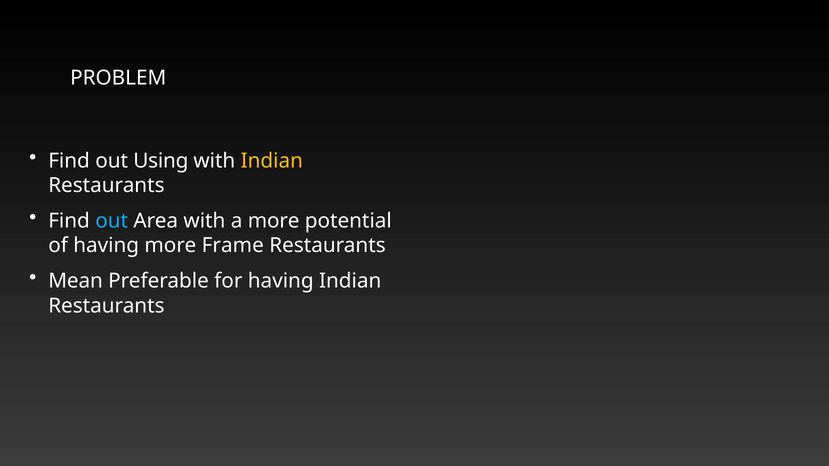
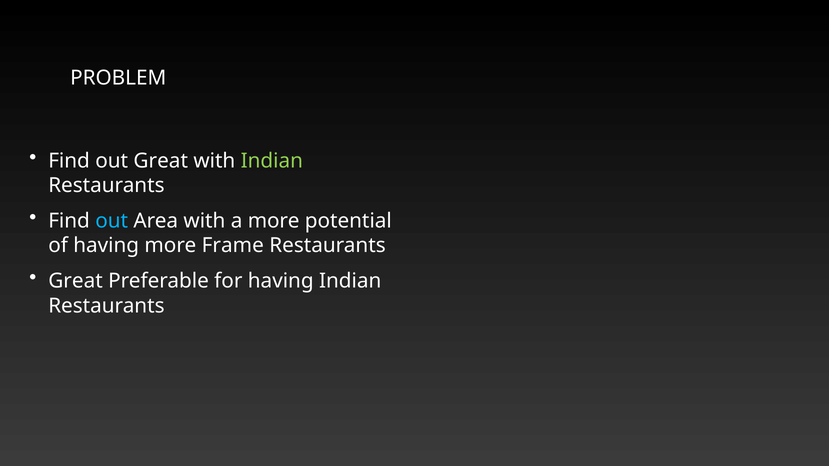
out Using: Using -> Great (161, 161)
Indian colour: yellow -> light green (272, 161)
Mean: Mean -> Great (76, 281)
